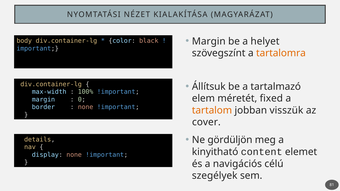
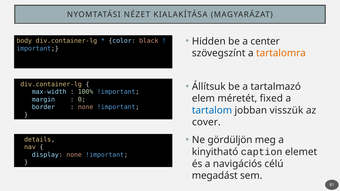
Margin: Margin -> Hidden (209, 41)
helyet: helyet -> center (265, 41)
tartalom colour: orange -> blue (212, 110)
content: content -> caption (262, 152)
szegélyek: szegélyek -> megadást (215, 176)
